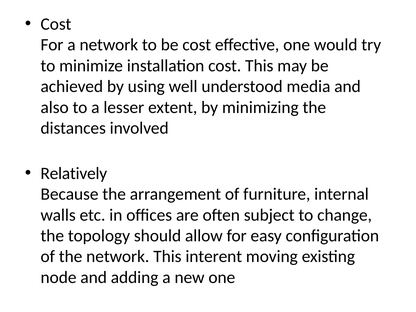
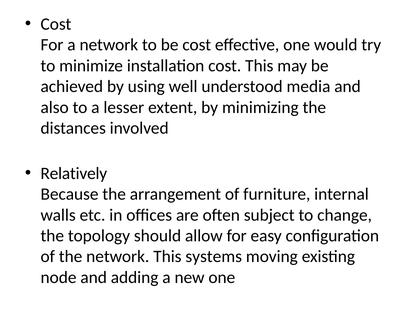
interent: interent -> systems (214, 257)
